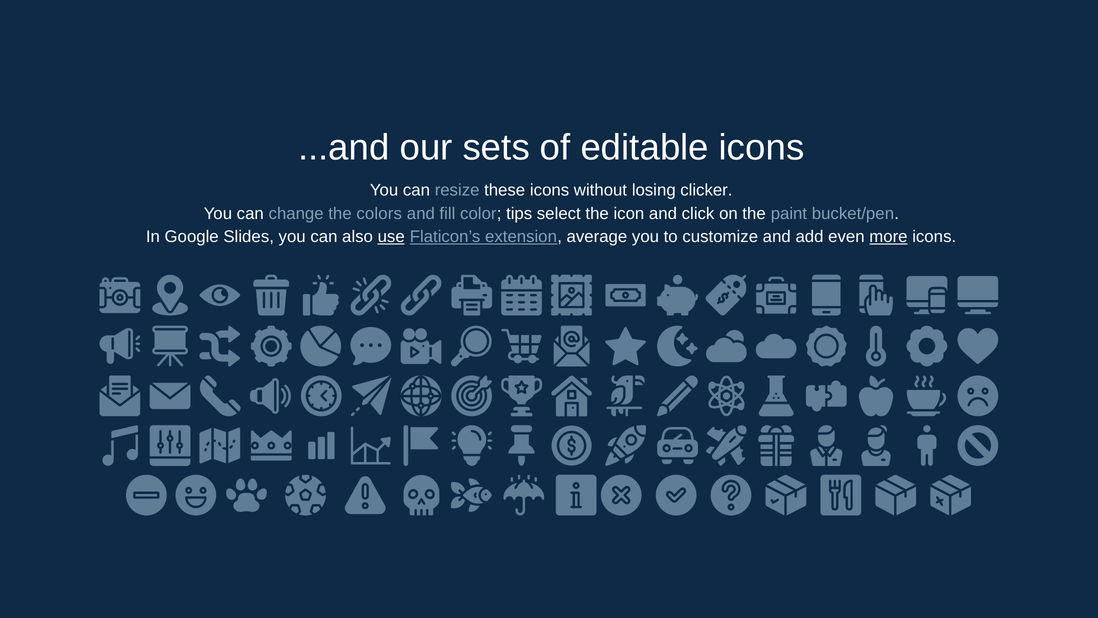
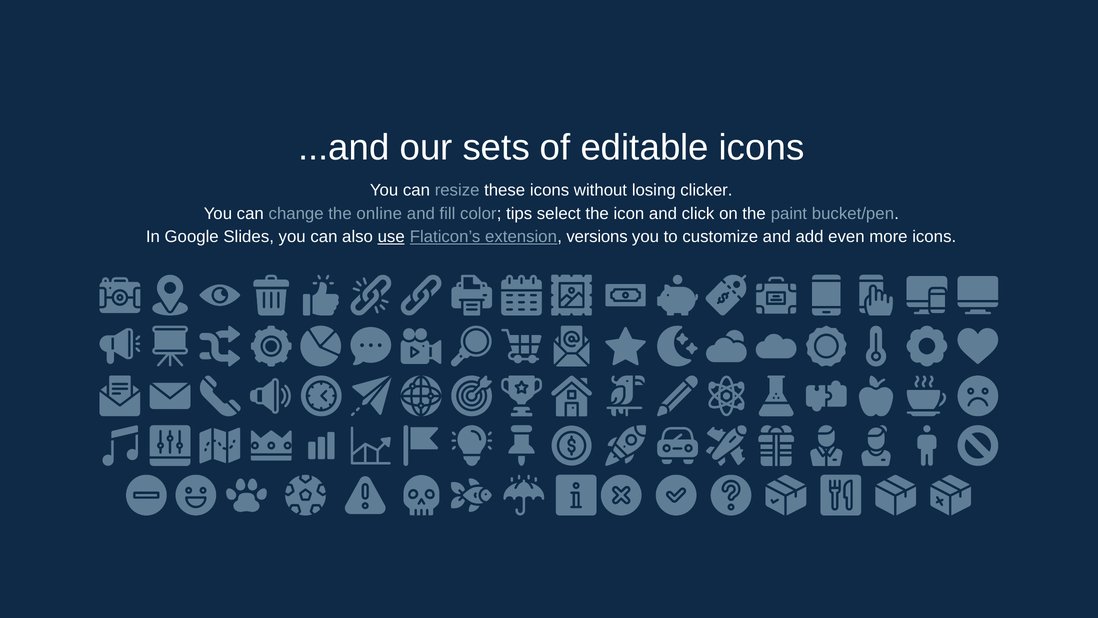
colors: colors -> online (379, 213)
average: average -> versions (597, 237)
more underline: present -> none (888, 237)
